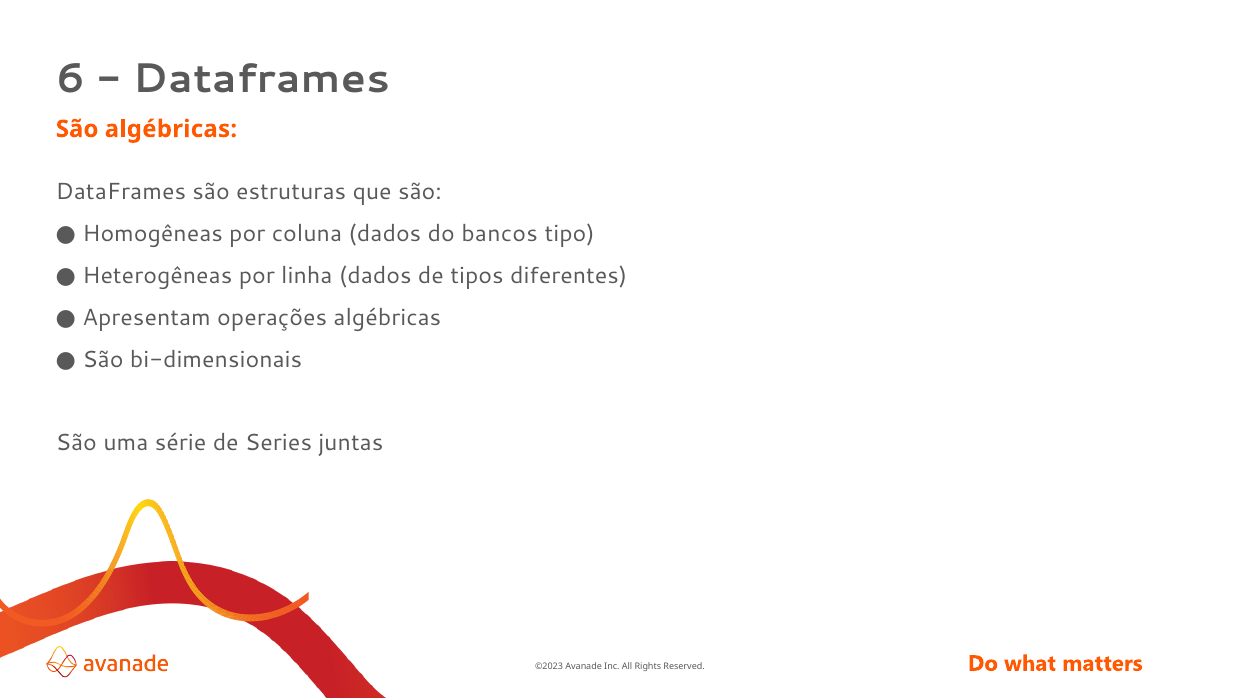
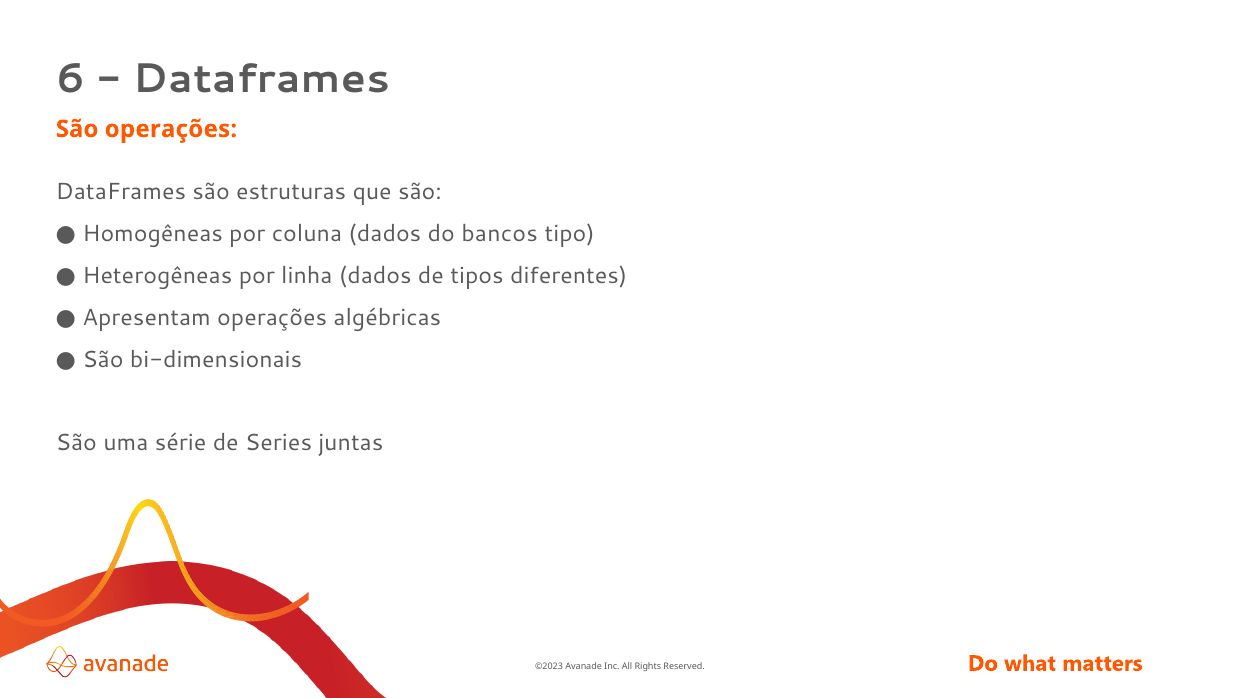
São algébricas: algébricas -> operações (171, 129)
